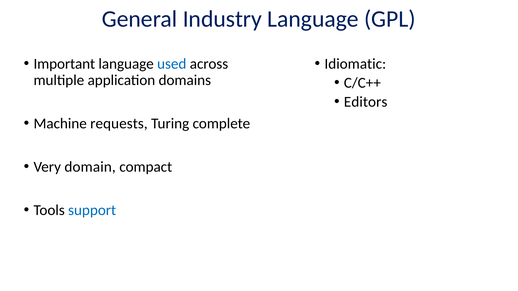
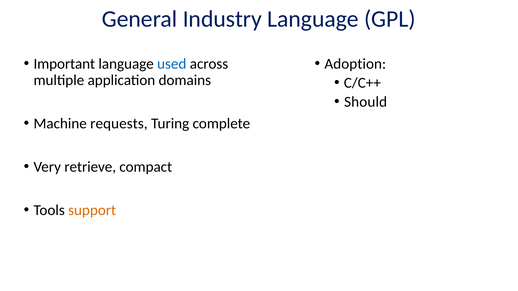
Idiomatic: Idiomatic -> Adoption (355, 64)
Editors: Editors -> Should (366, 102)
domain: domain -> retrieve (90, 167)
support colour: blue -> orange (92, 211)
